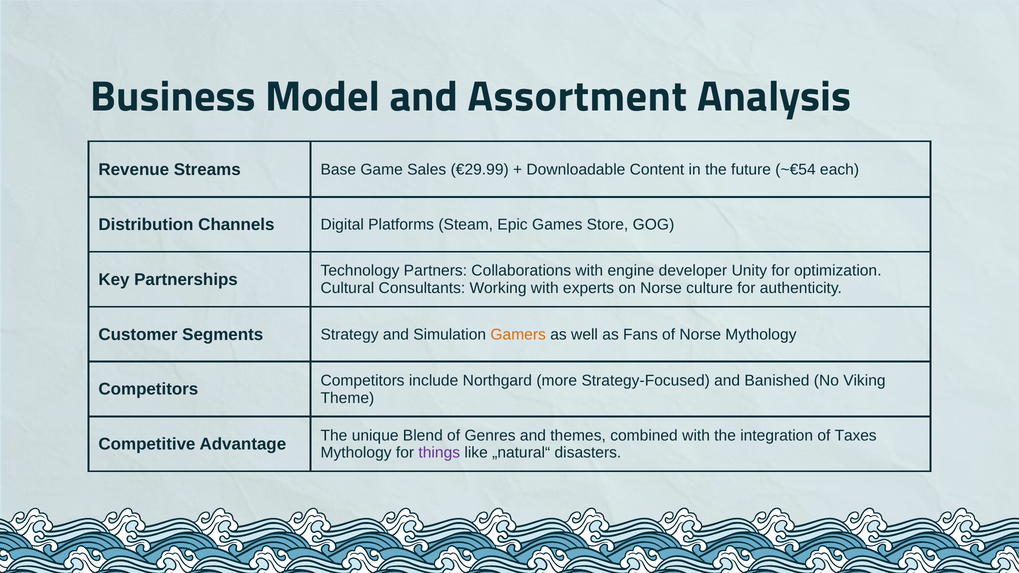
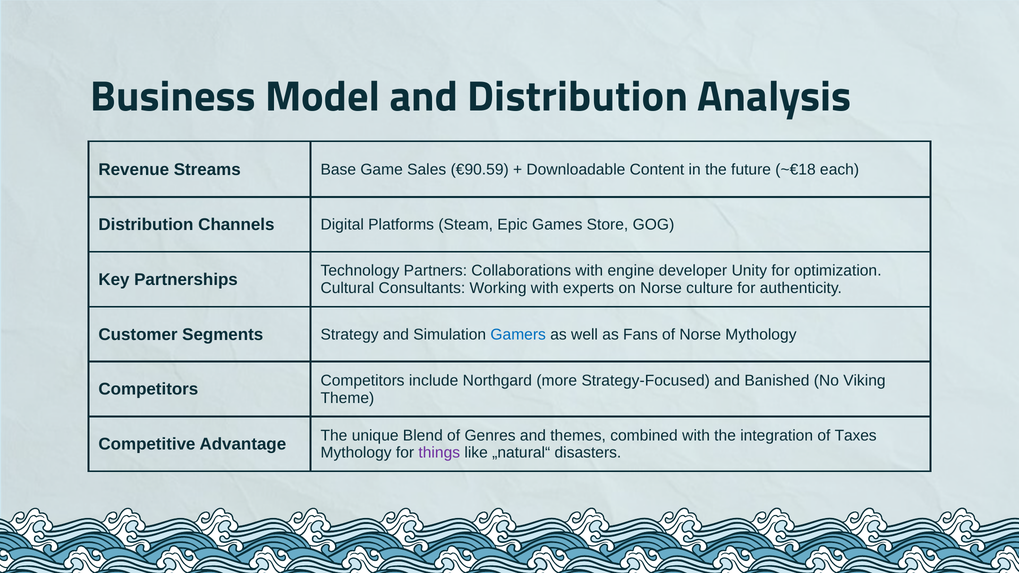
and Assortment: Assortment -> Distribution (578, 97)
€29.99: €29.99 -> €90.59 (480, 169)
~€54: ~€54 -> ~€18 (796, 169)
Gamers colour: orange -> blue (518, 335)
